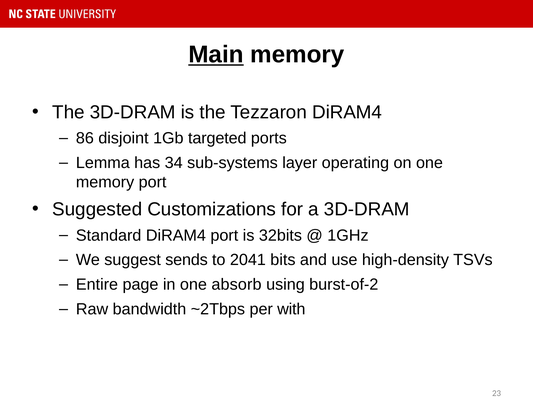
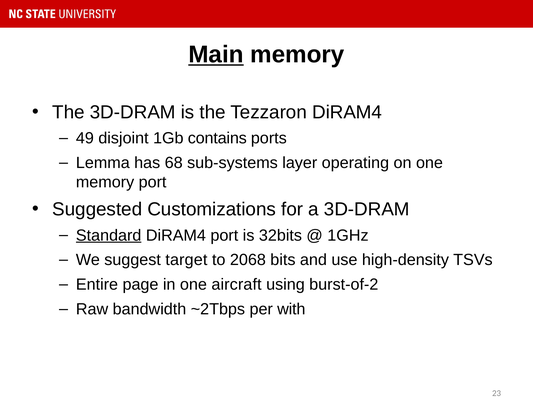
86: 86 -> 49 (85, 138)
targeted: targeted -> contains (217, 138)
34: 34 -> 68 (174, 163)
Standard underline: none -> present (109, 235)
sends: sends -> target (186, 260)
2041: 2041 -> 2068 (248, 260)
absorb: absorb -> aircraft (237, 285)
